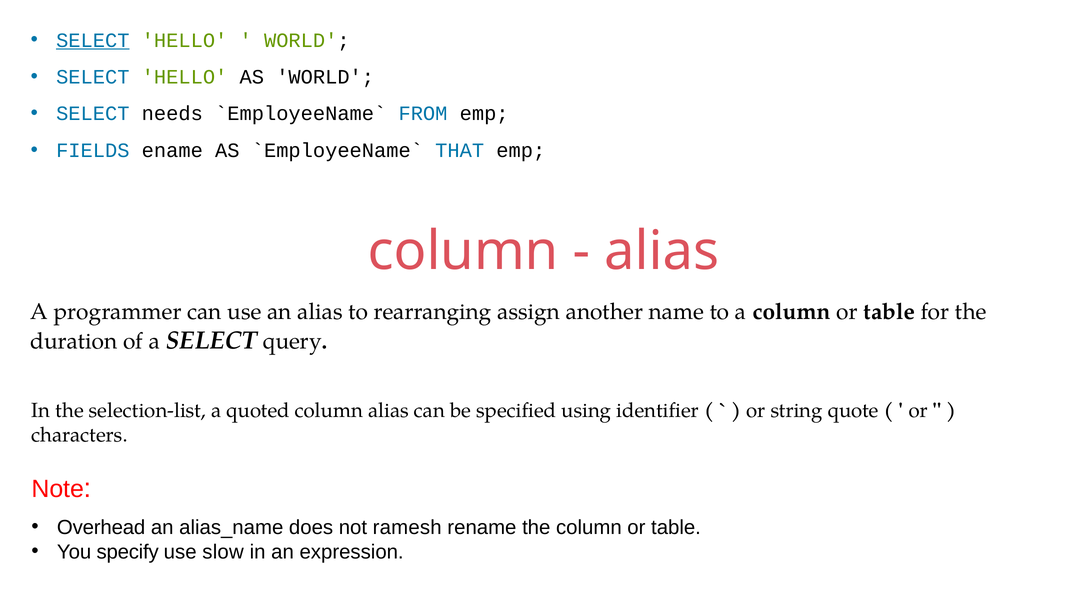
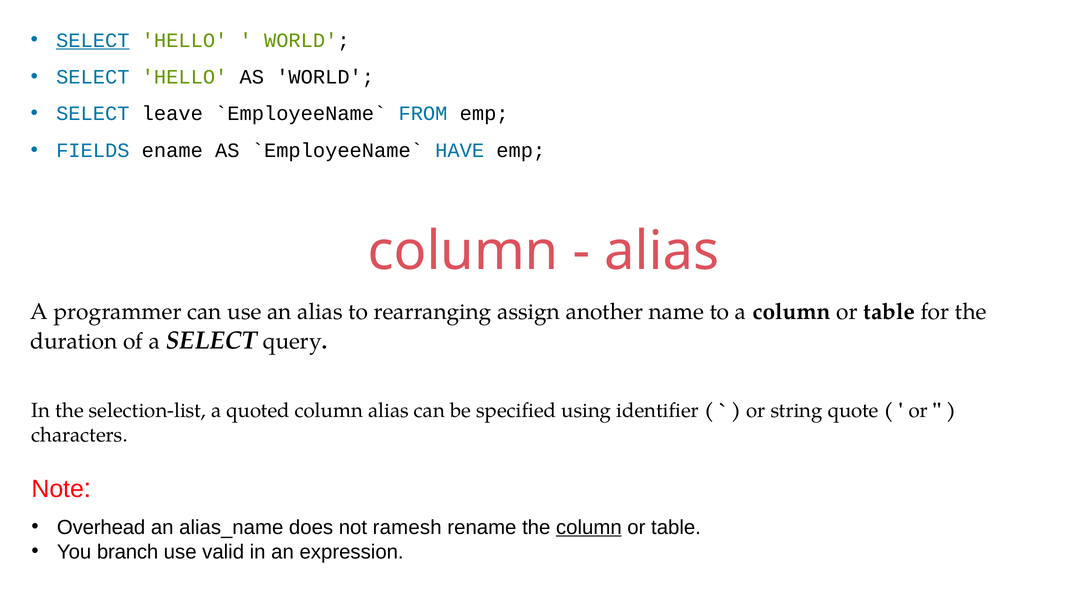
needs: needs -> leave (172, 114)
THAT: THAT -> HAVE (460, 150)
column underline: none -> present (589, 527)
specify: specify -> branch (128, 551)
slow: slow -> valid (223, 551)
